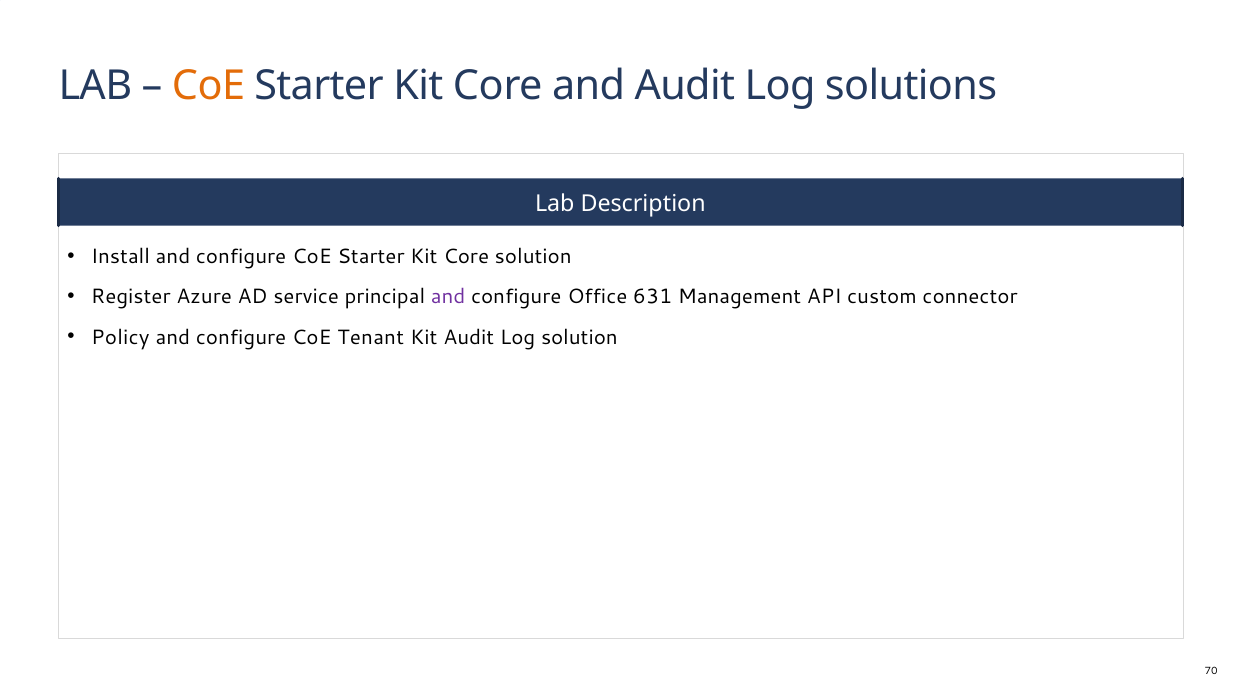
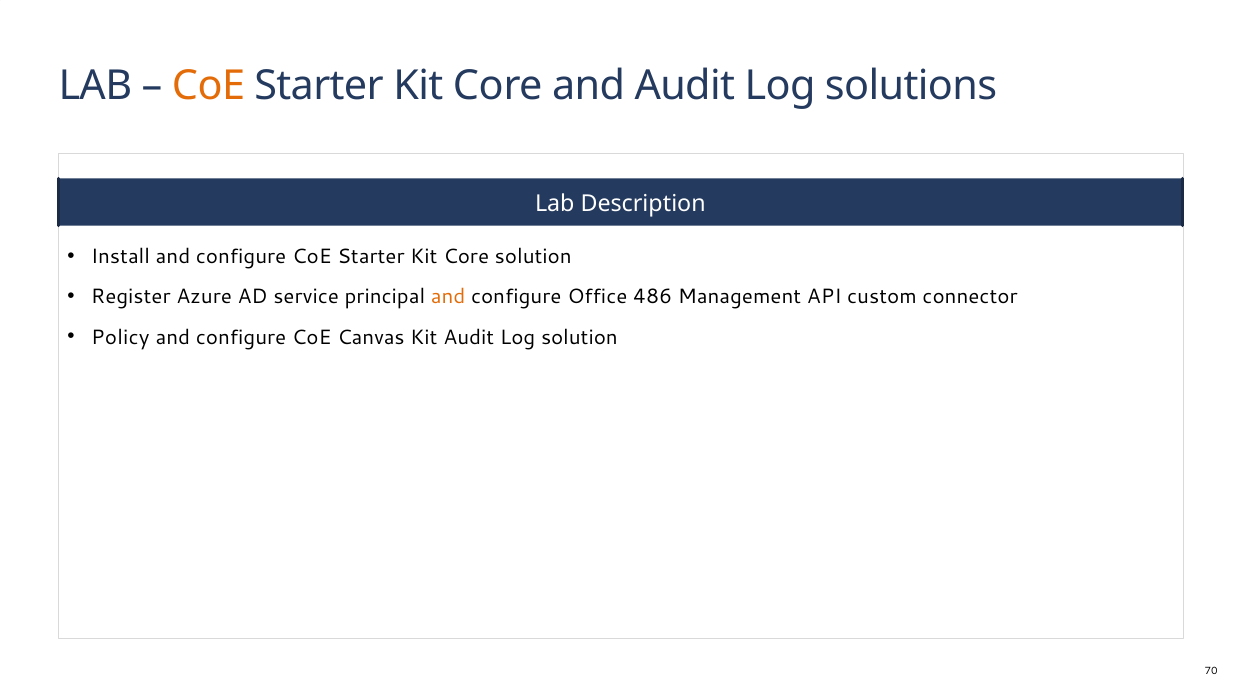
and colour: purple -> orange (448, 297)
631: 631 -> 486 (653, 297)
Tenant: Tenant -> Canvas (371, 337)
